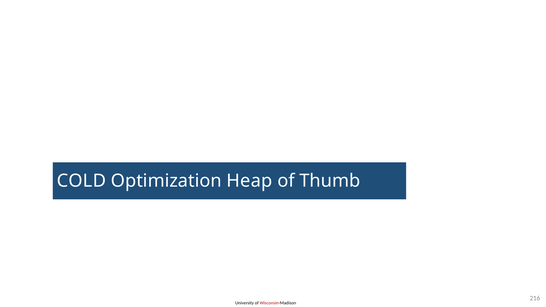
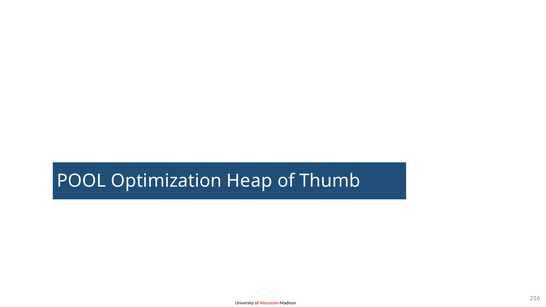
COLD: COLD -> POOL (81, 181)
